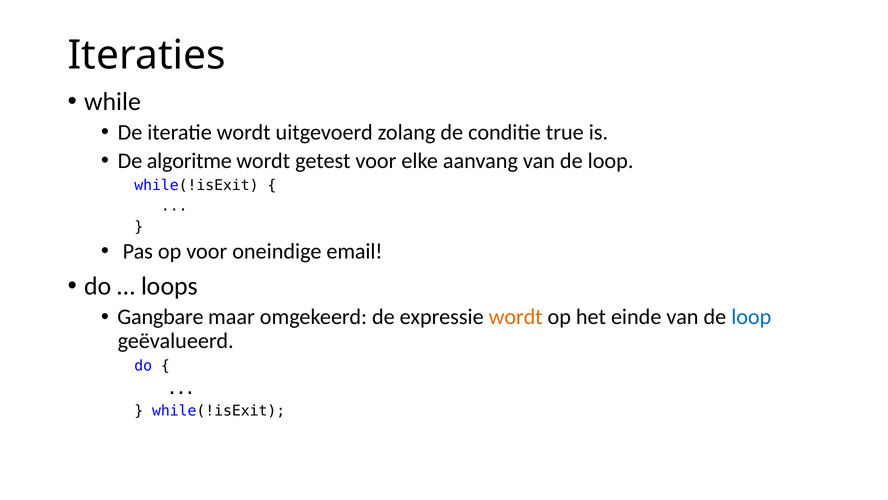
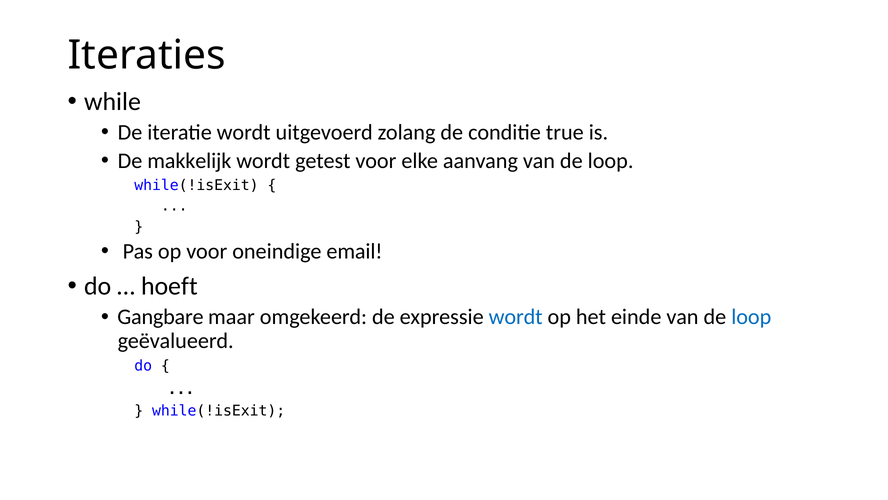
algoritme: algoritme -> makkelijk (189, 161)
loops: loops -> hoeft (169, 286)
wordt colour: orange -> blue (516, 317)
